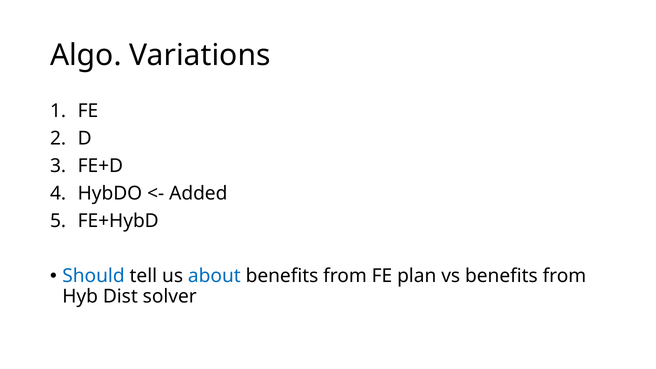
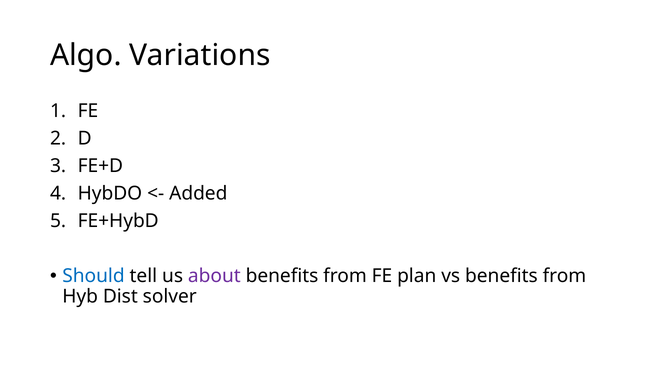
about colour: blue -> purple (214, 276)
